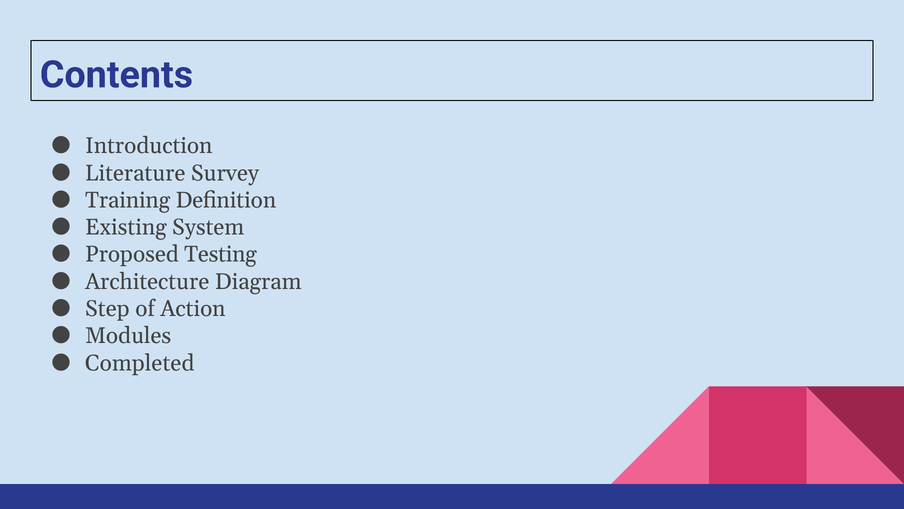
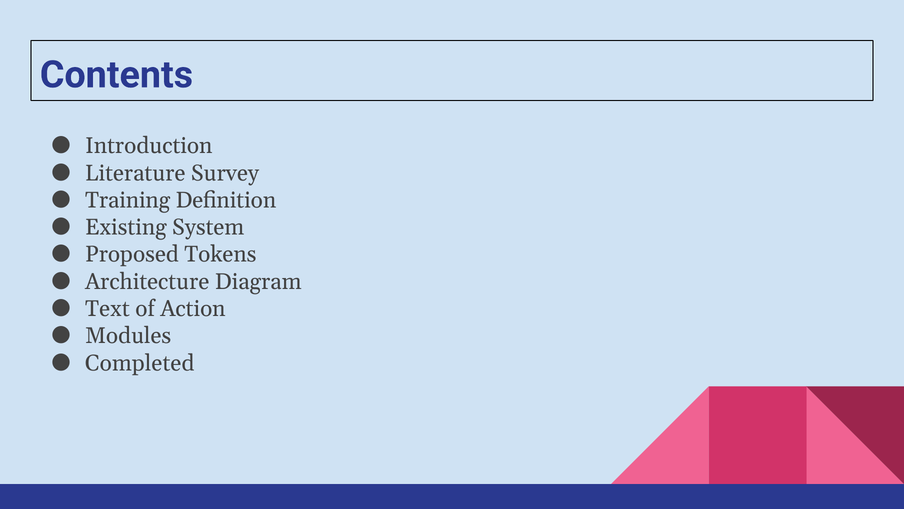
Testing: Testing -> Tokens (220, 254)
Step: Step -> Text (107, 308)
